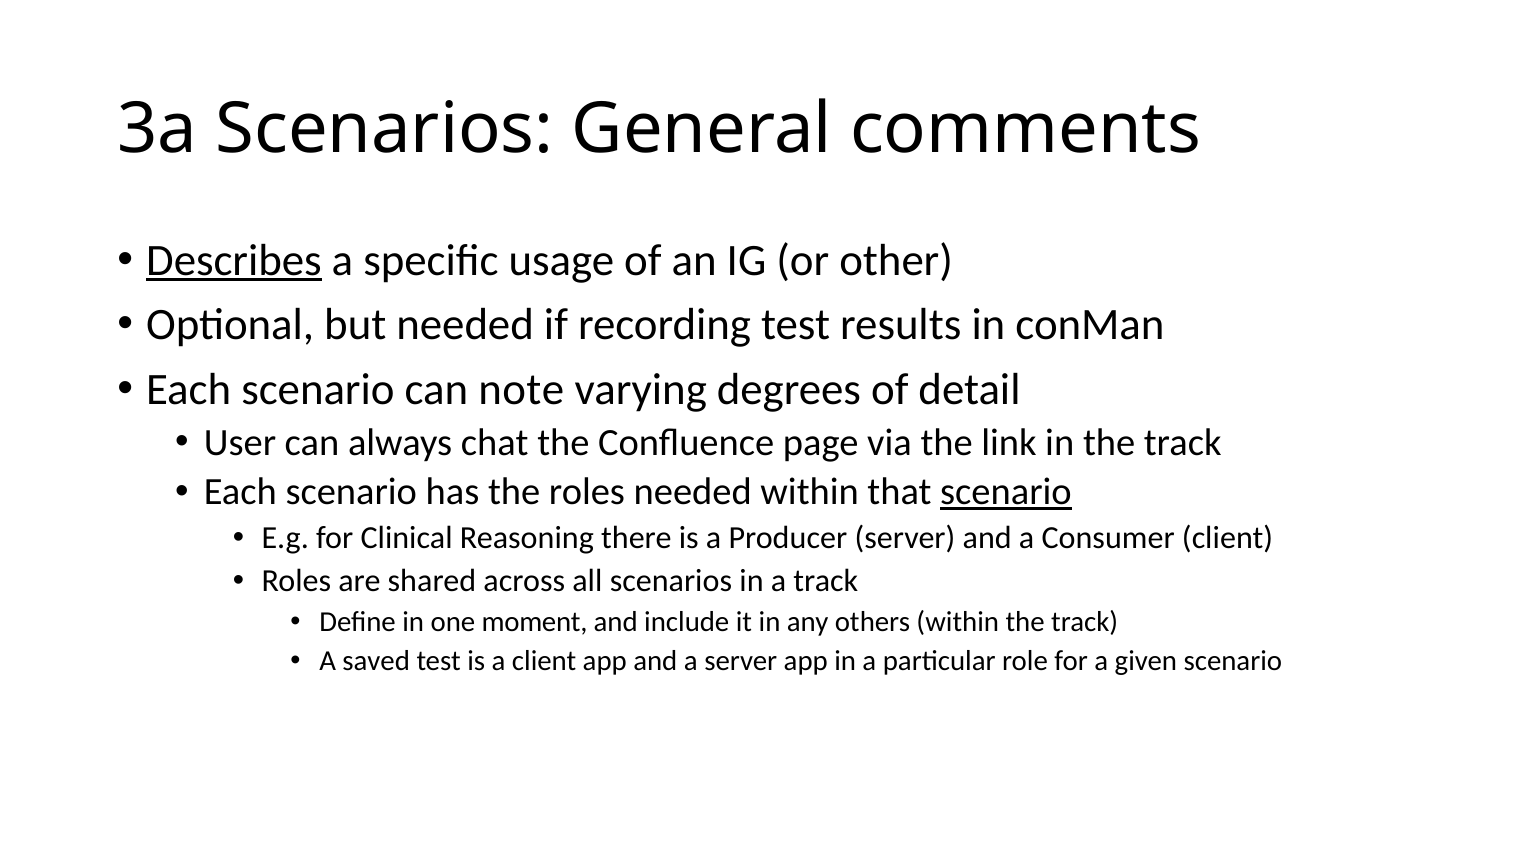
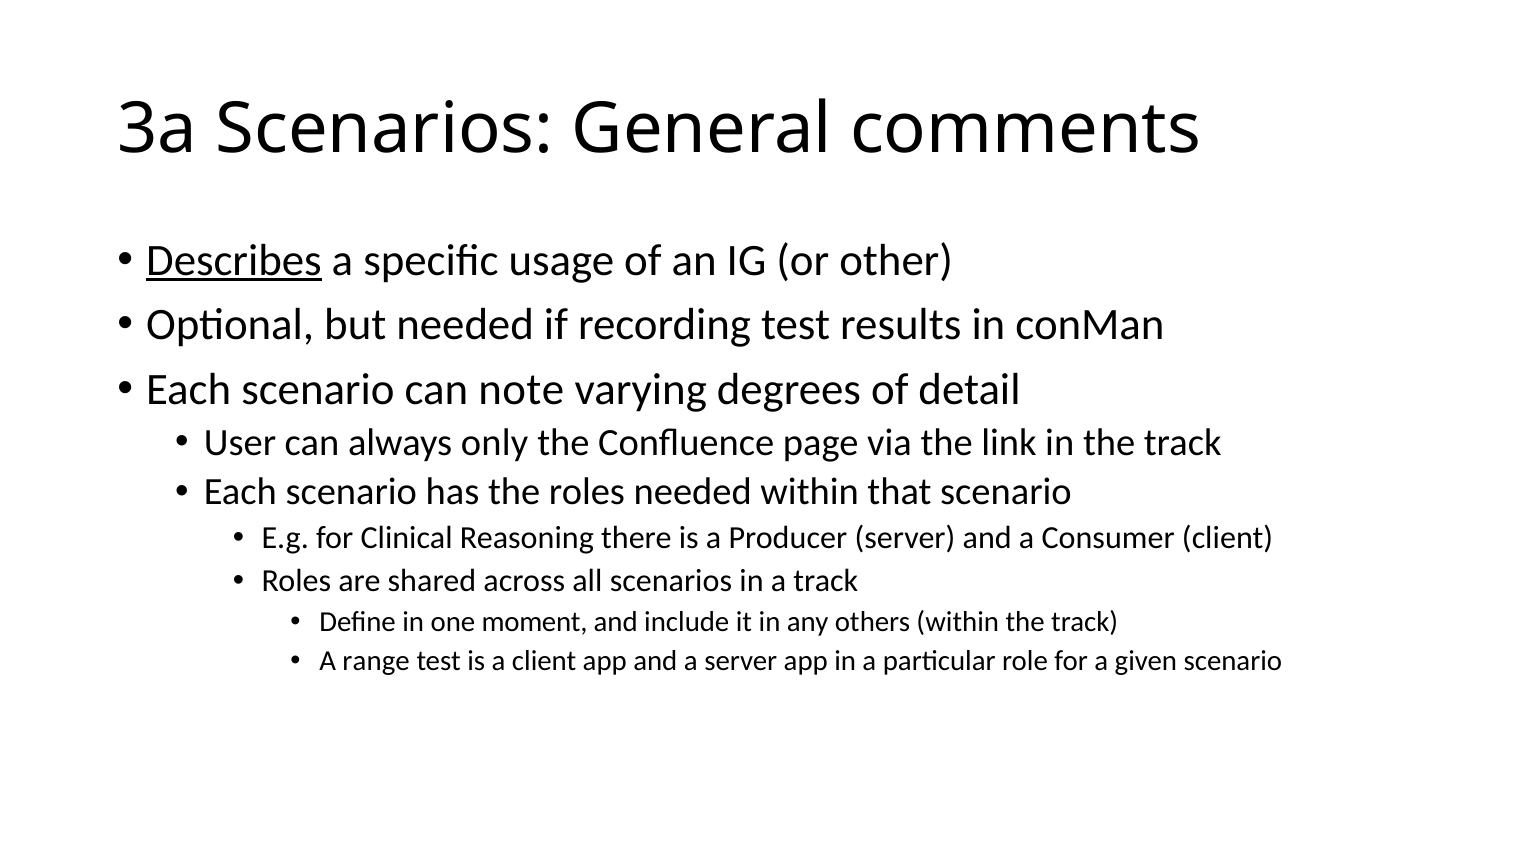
chat: chat -> only (495, 442)
scenario underline: present -> none (1006, 492)
saved: saved -> range (376, 661)
